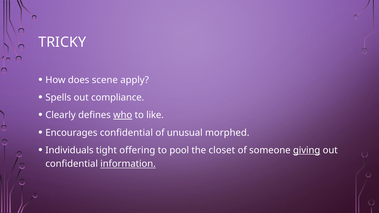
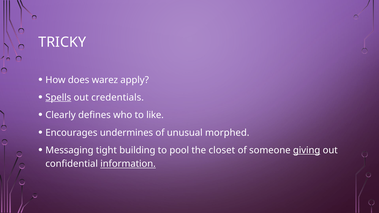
scene: scene -> warez (105, 80)
Spells underline: none -> present (58, 98)
compliance: compliance -> credentials (118, 98)
who underline: present -> none (123, 115)
Encourages confidential: confidential -> undermines (126, 133)
Individuals: Individuals -> Messaging (69, 150)
offering: offering -> building (137, 150)
